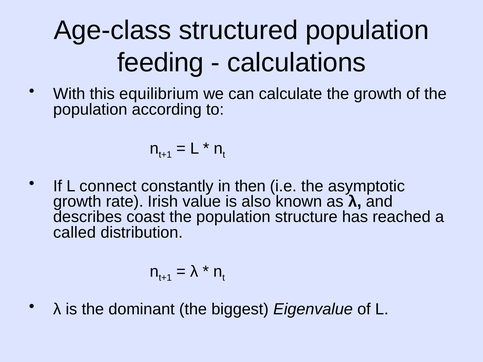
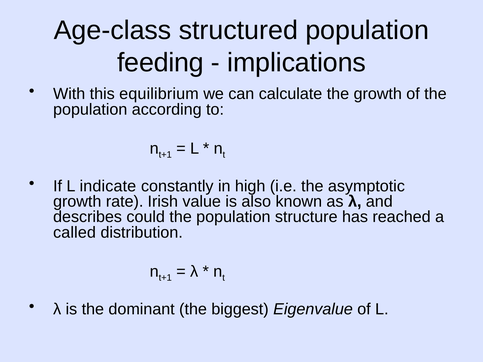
calculations: calculations -> implications (297, 63)
connect: connect -> indicate (108, 186)
then: then -> high (250, 186)
coast: coast -> could (146, 217)
